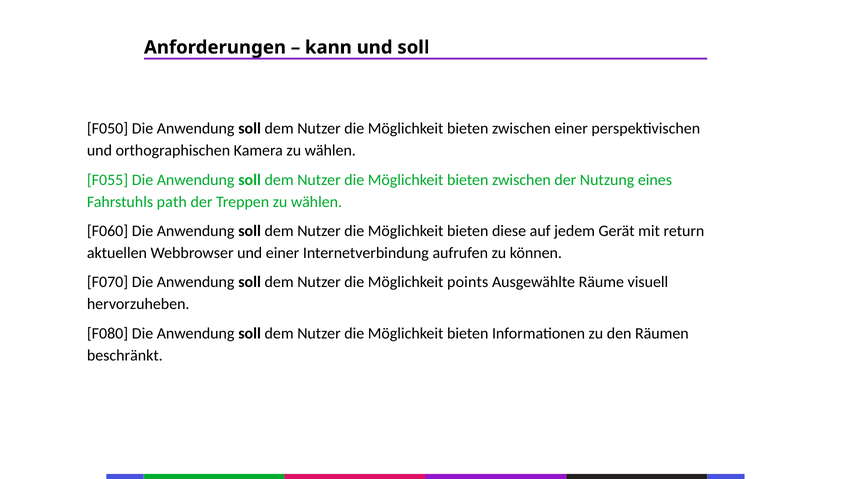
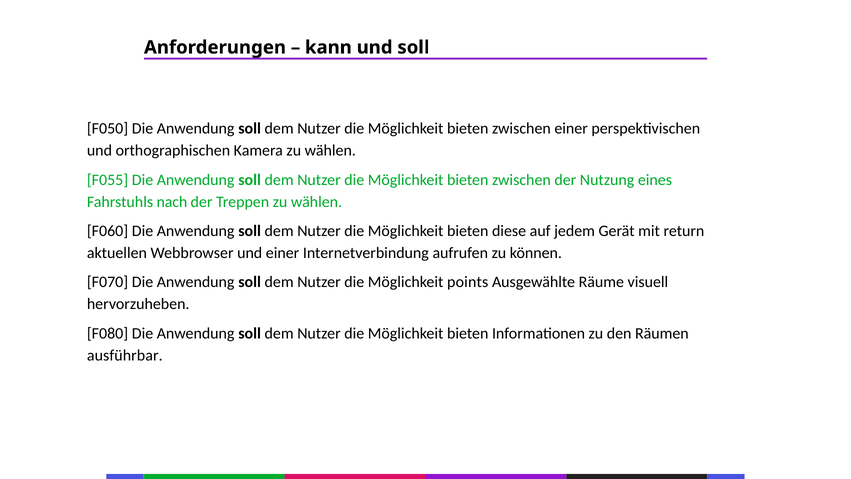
path: path -> nach (172, 202)
beschränkt: beschränkt -> ausführbar (125, 355)
